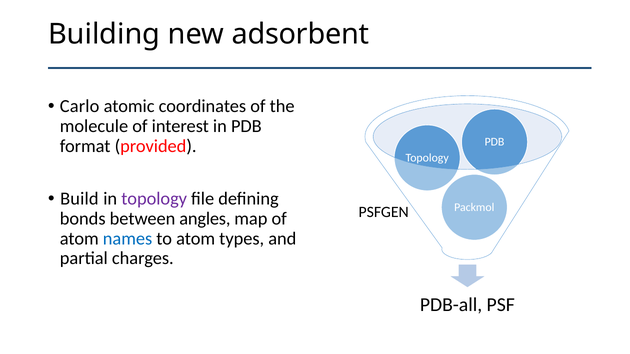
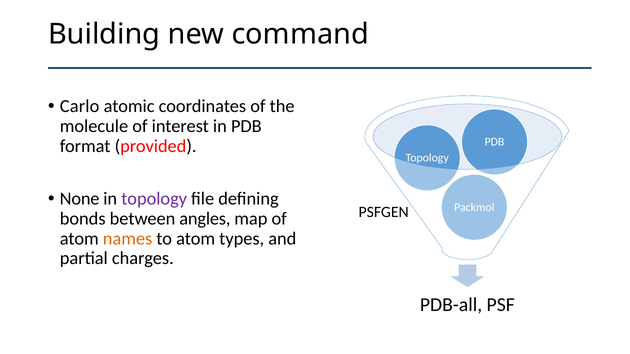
adsorbent: adsorbent -> command (300, 34)
Build: Build -> None (80, 199)
names colour: blue -> orange (128, 239)
